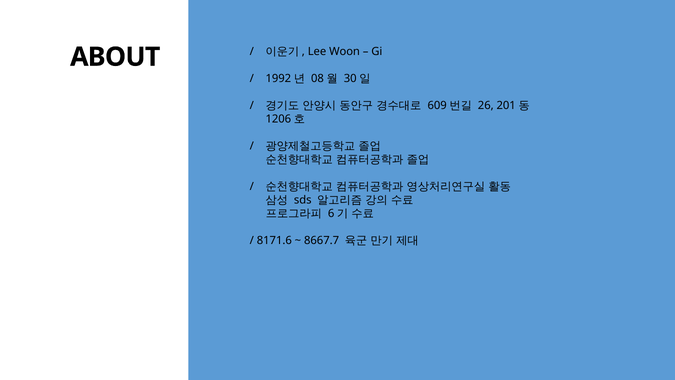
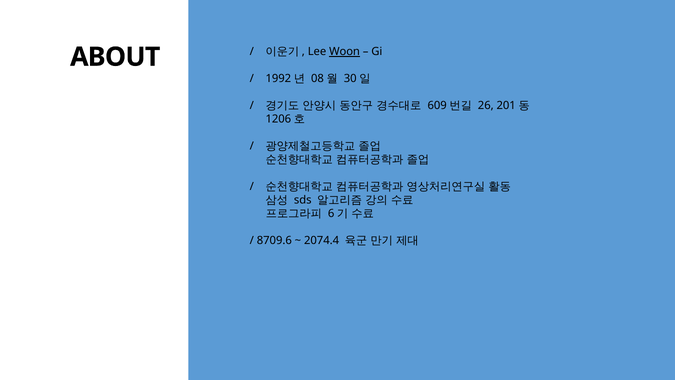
Woon underline: none -> present (345, 52)
8171.6: 8171.6 -> 8709.6 (274, 241)
8667.7: 8667.7 -> 2074.4 (322, 241)
